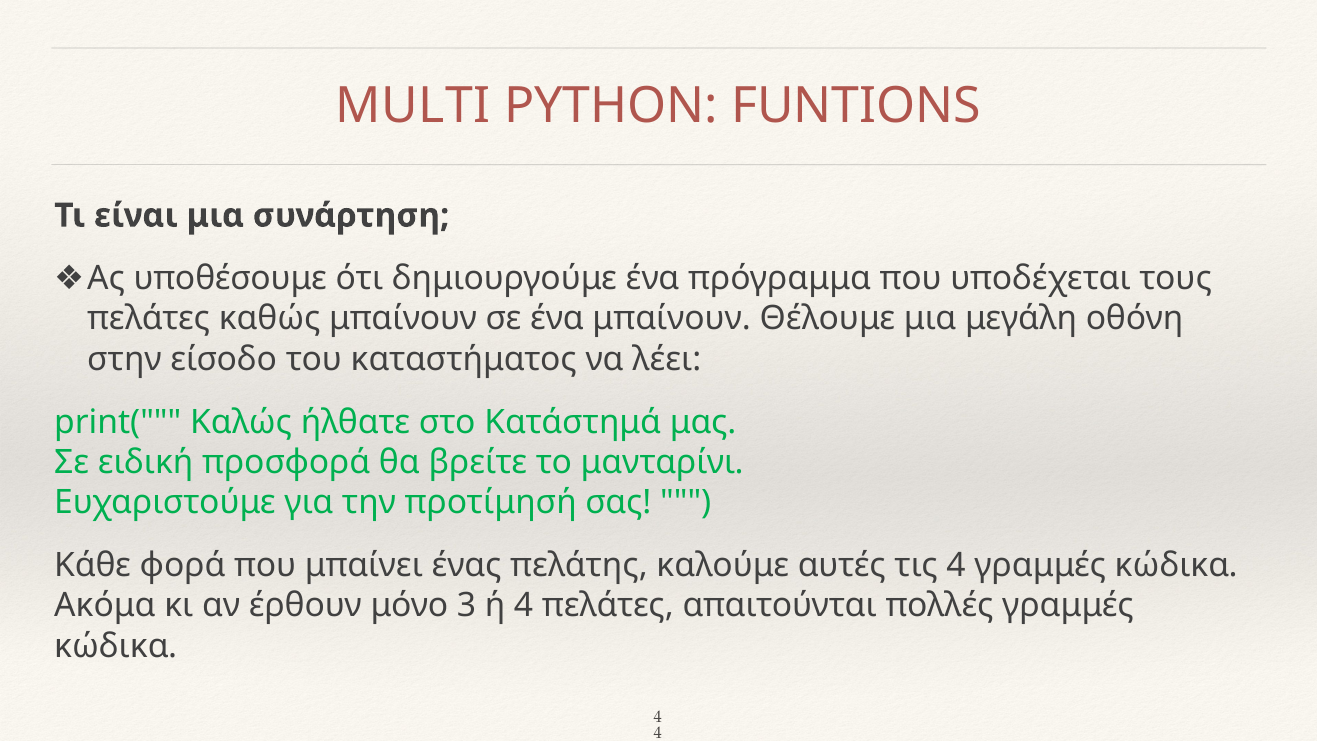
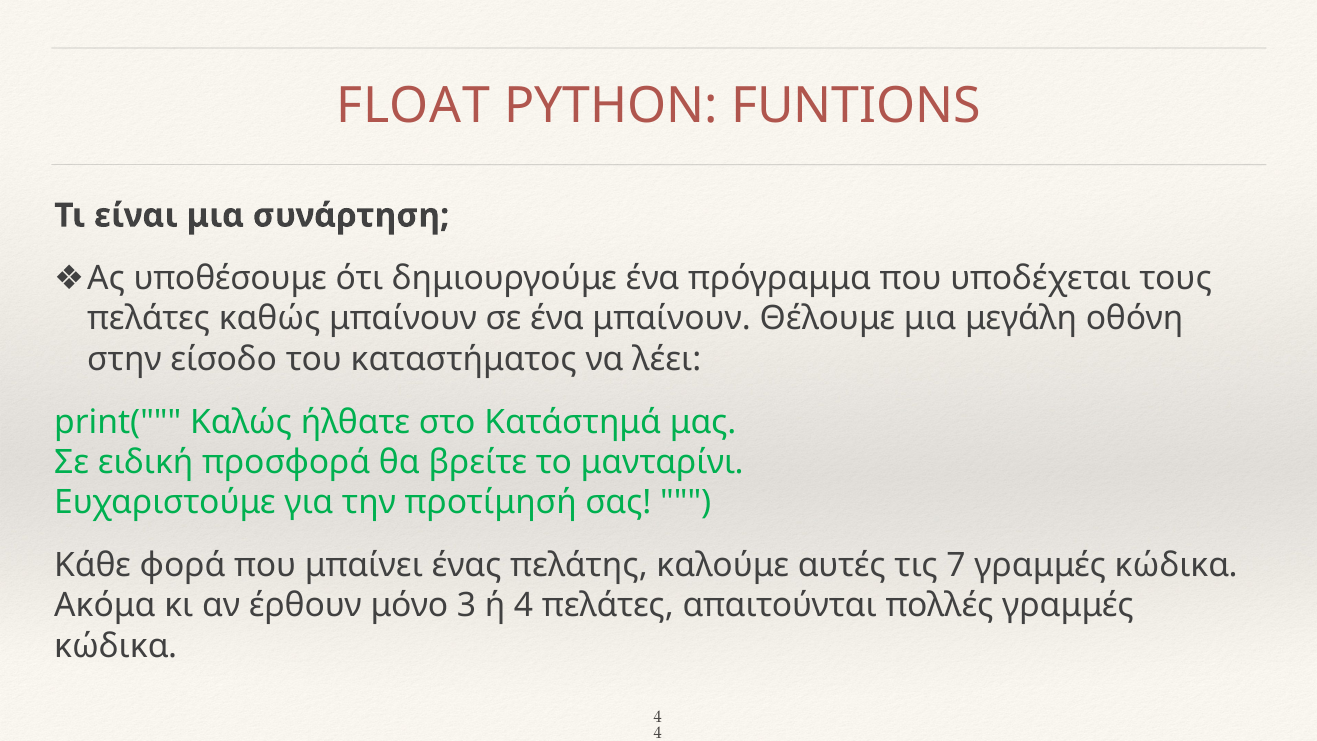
MULTI: MULTI -> FLOAT (413, 106)
τις 4: 4 -> 7 (956, 565)
